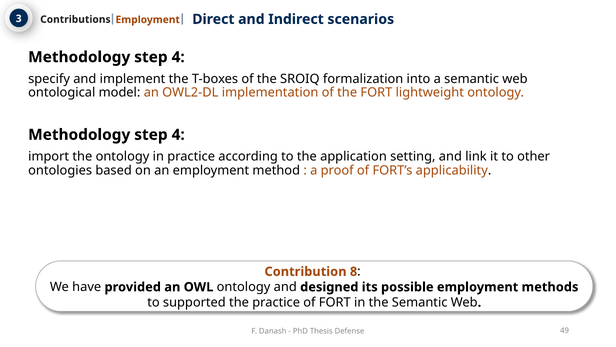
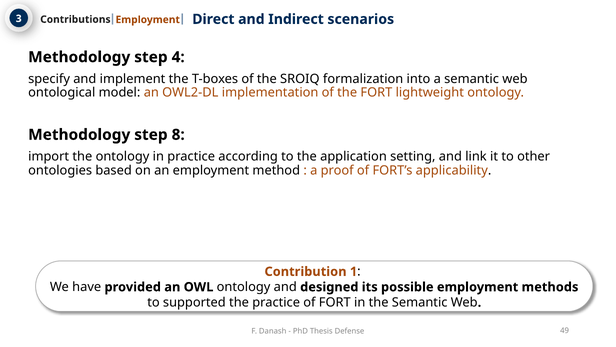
4: 4 -> 8 (178, 135)
8: 8 -> 1 (354, 271)
